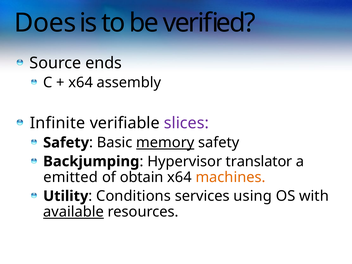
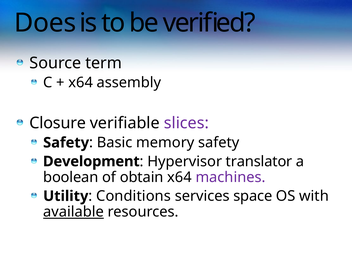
ends: ends -> term (104, 63)
Infinite: Infinite -> Closure (58, 123)
memory underline: present -> none (165, 143)
Backjumping: Backjumping -> Development (91, 161)
emitted: emitted -> boolean (71, 177)
machines colour: orange -> purple (231, 177)
using: using -> space (253, 196)
